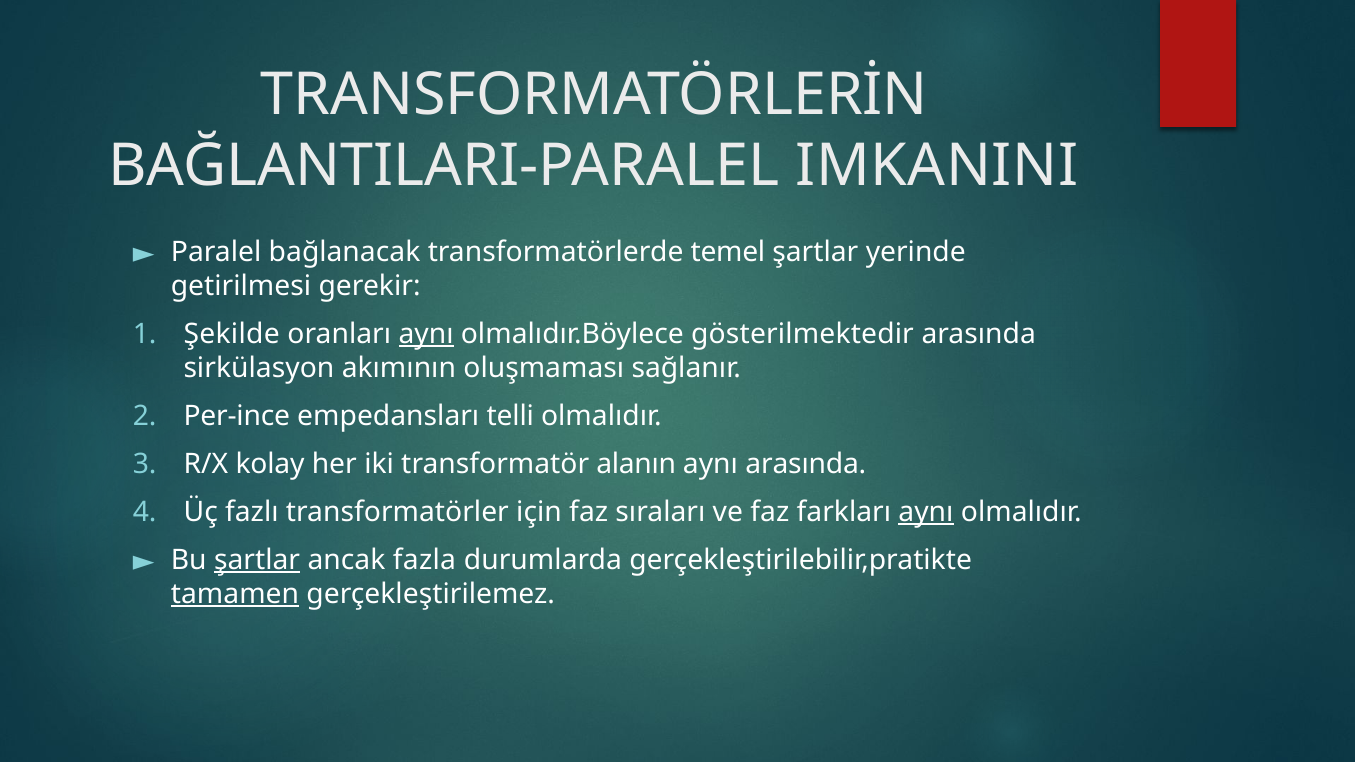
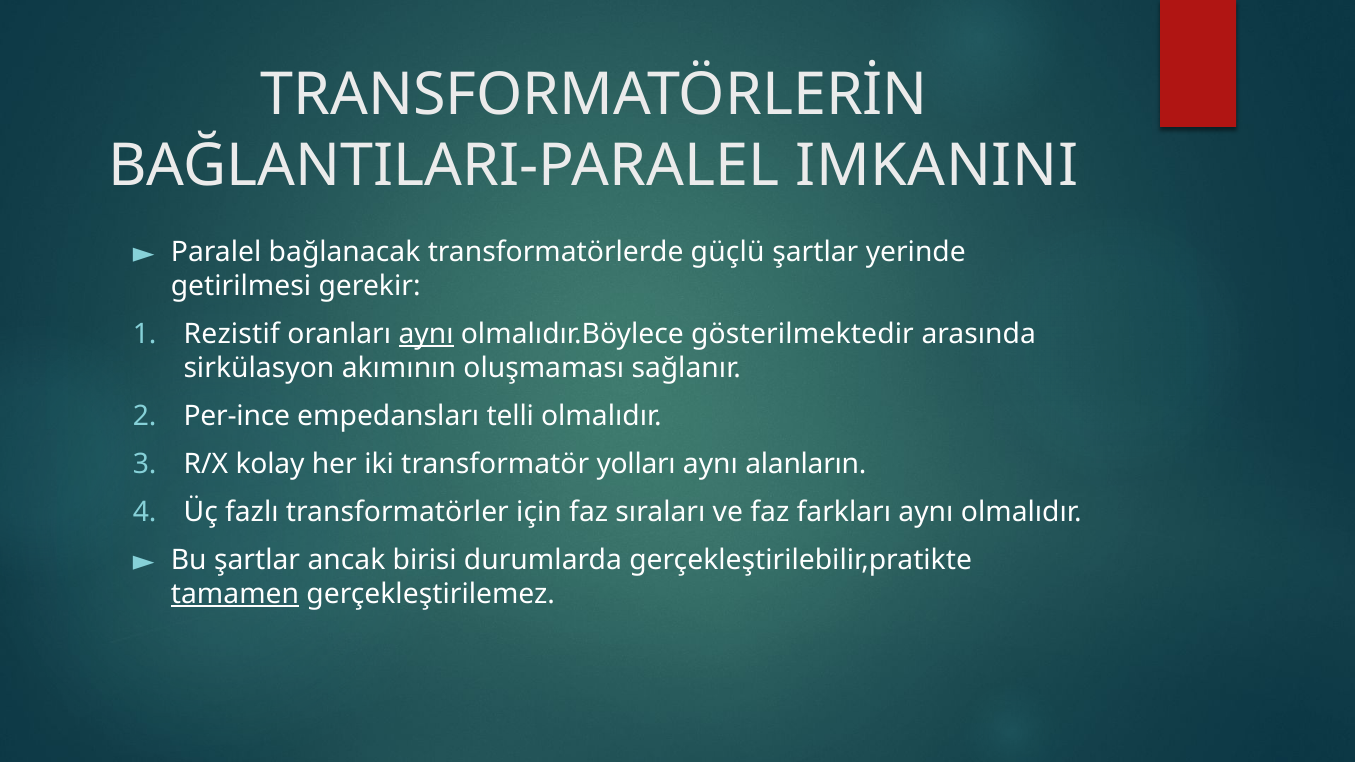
temel: temel -> güçlü (728, 252)
Şekilde: Şekilde -> Rezistif (232, 334)
alanın: alanın -> yolları (636, 464)
aynı arasında: arasında -> alanların (806, 464)
aynı underline: present -> none (926, 512)
şartlar underline: present -> none (257, 560)
fazla: fazla -> birisi (425, 560)
